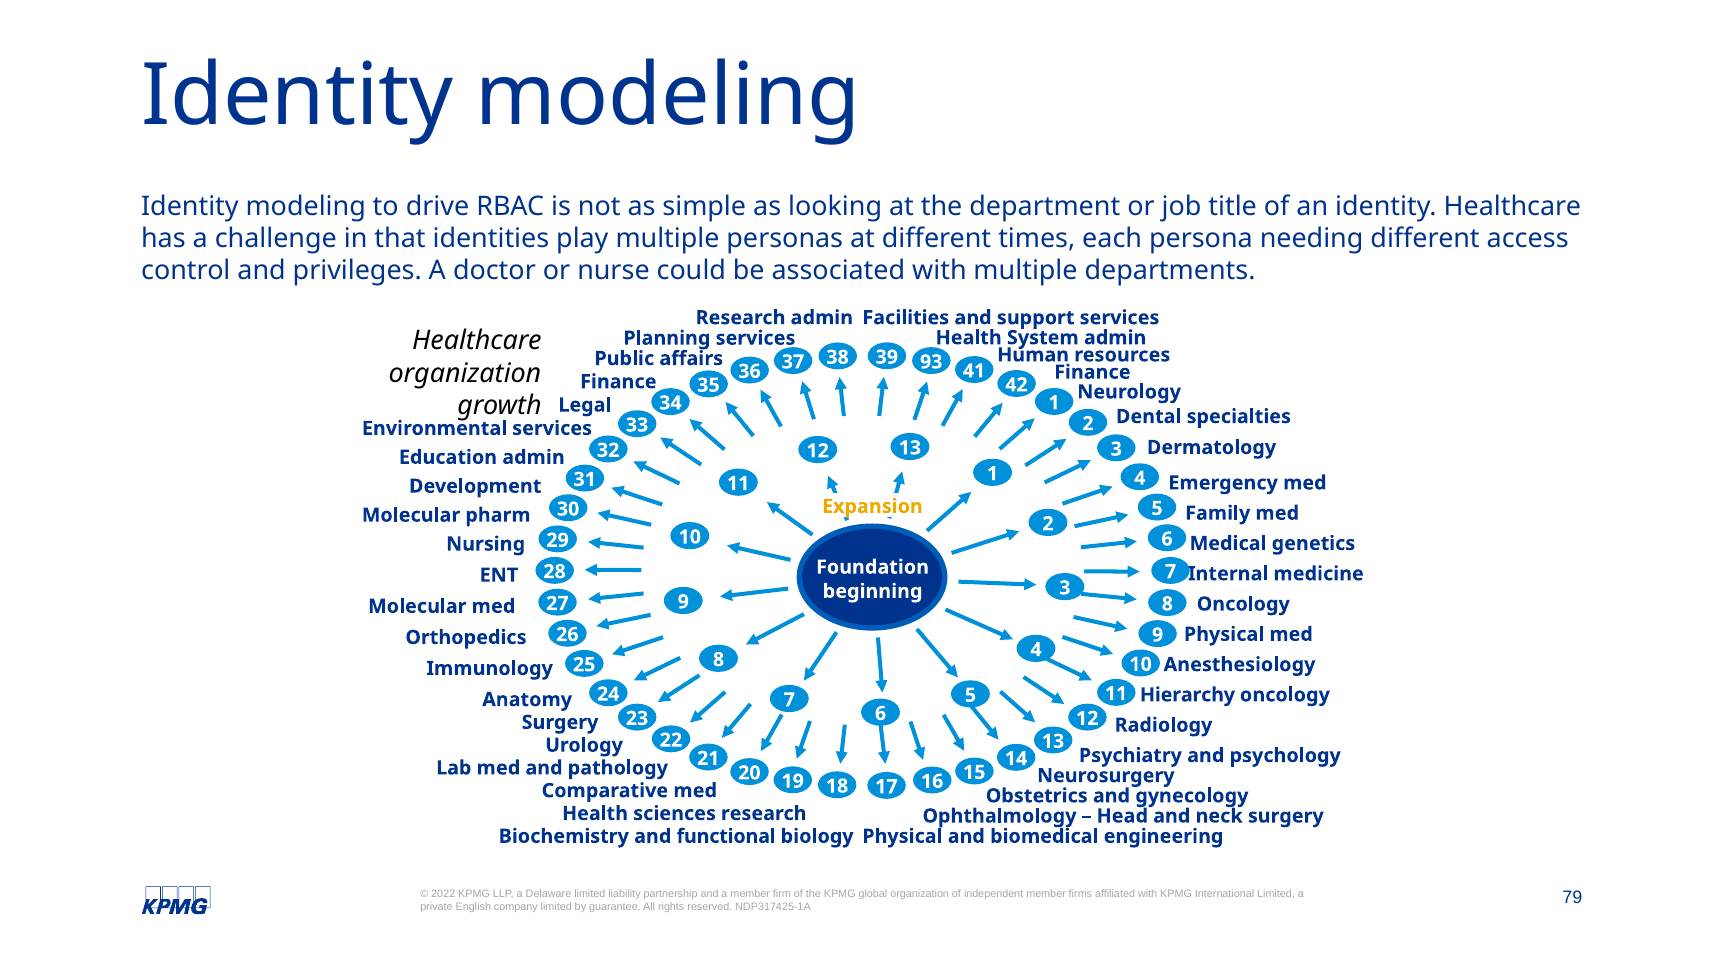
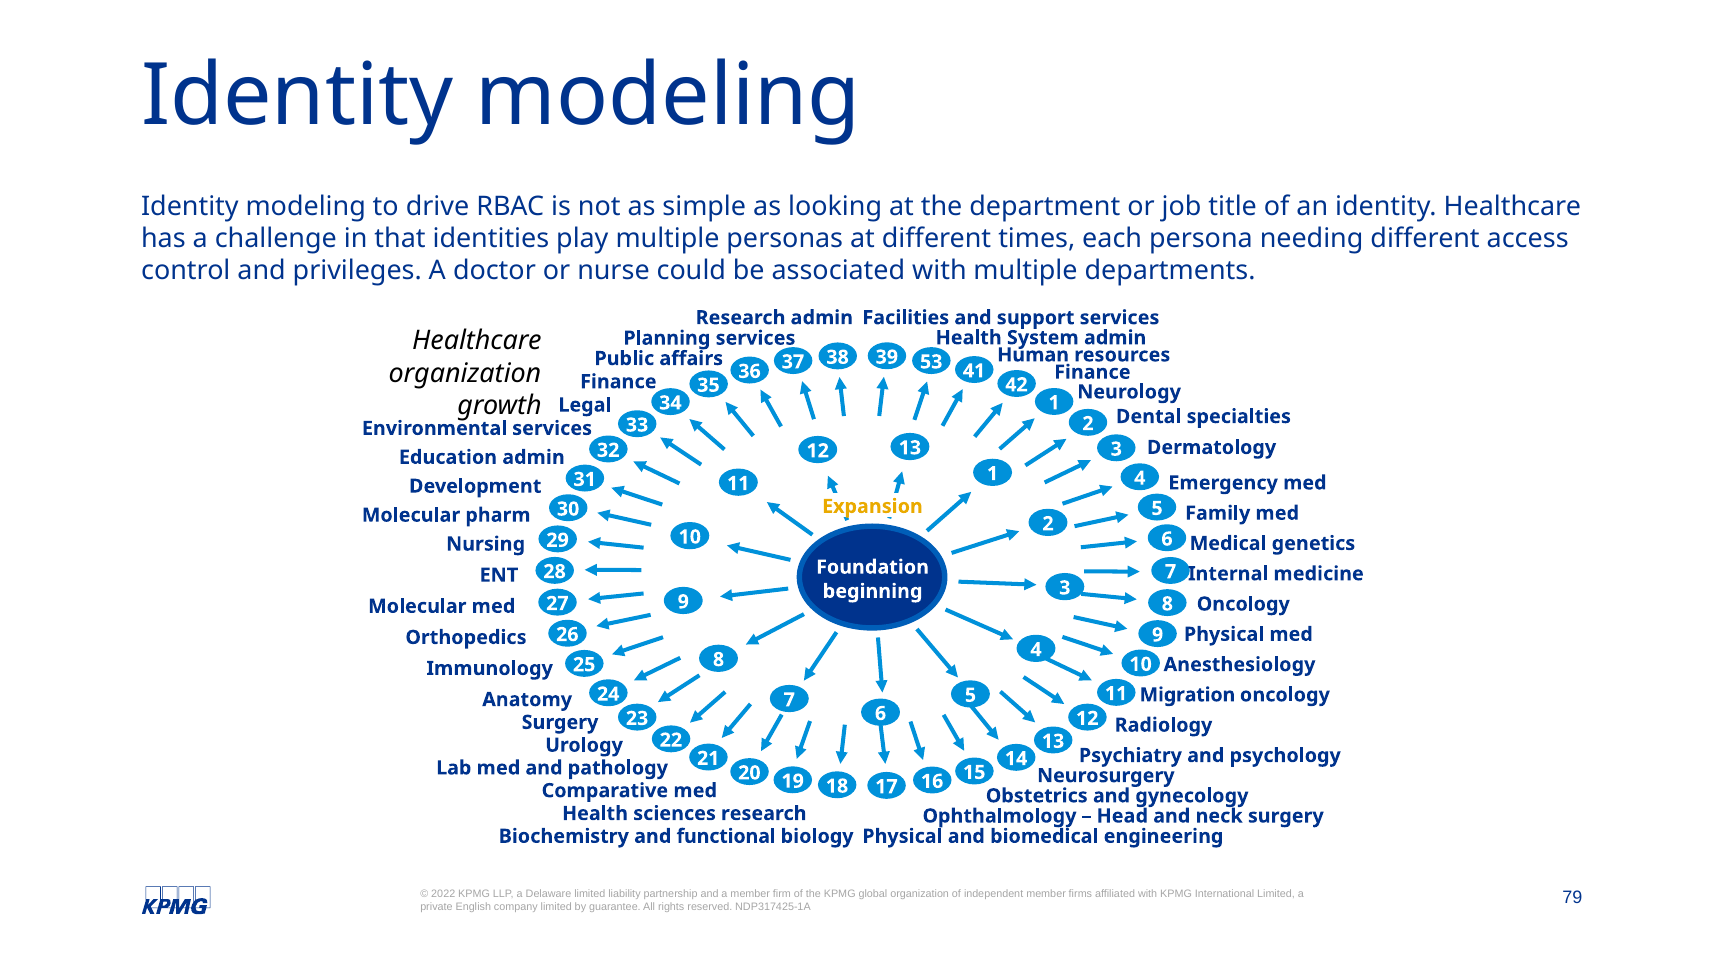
93: 93 -> 53 (931, 362)
Hierarchy: Hierarchy -> Migration (1187, 695)
